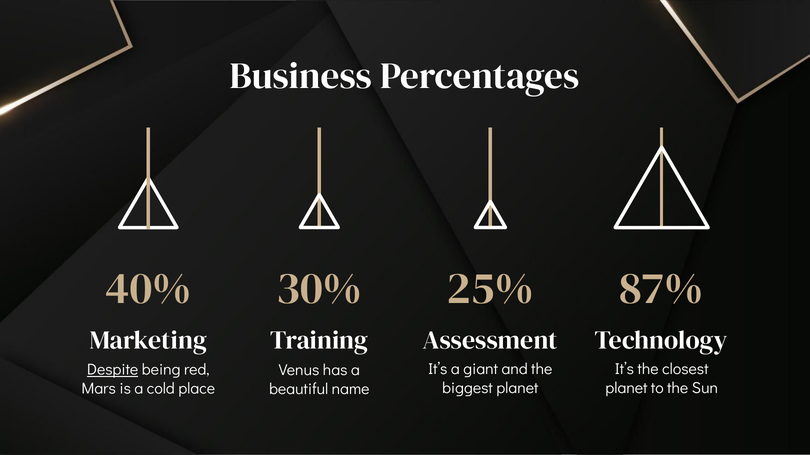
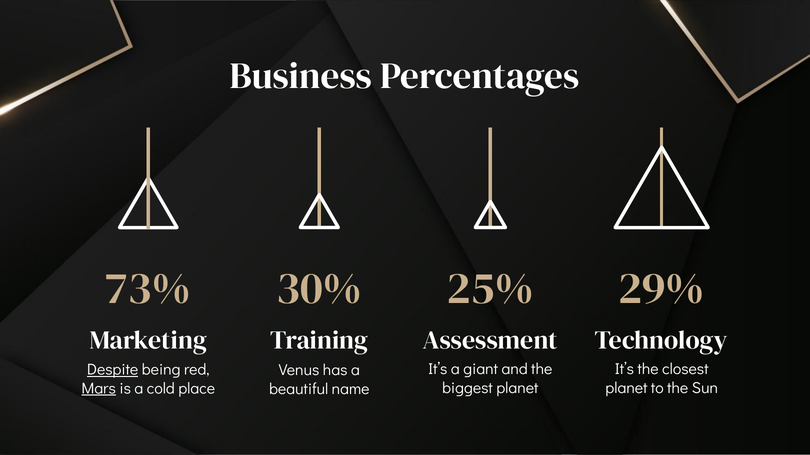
40%: 40% -> 73% (148, 289)
87%: 87% -> 29% (662, 289)
Mars underline: none -> present (99, 389)
